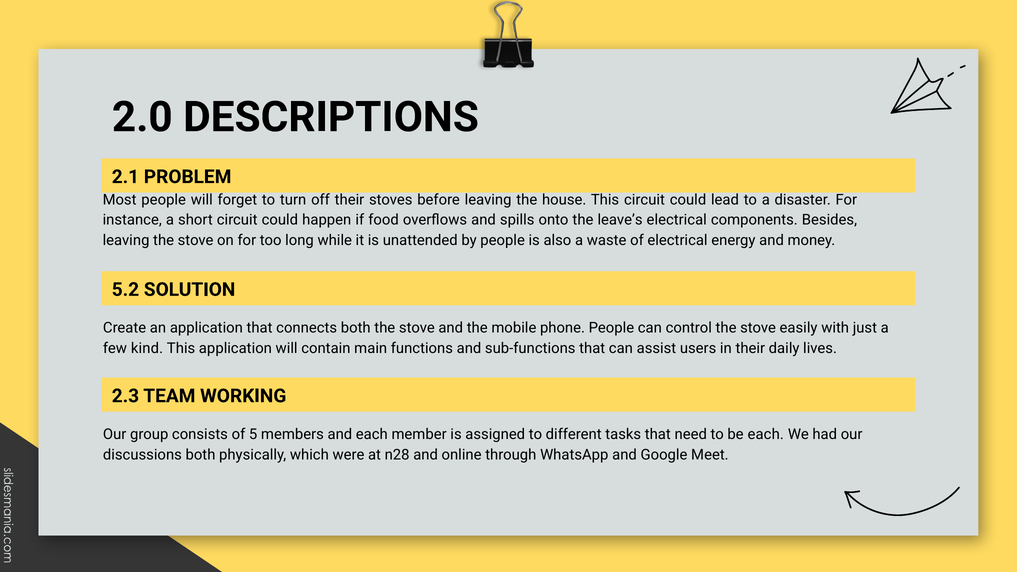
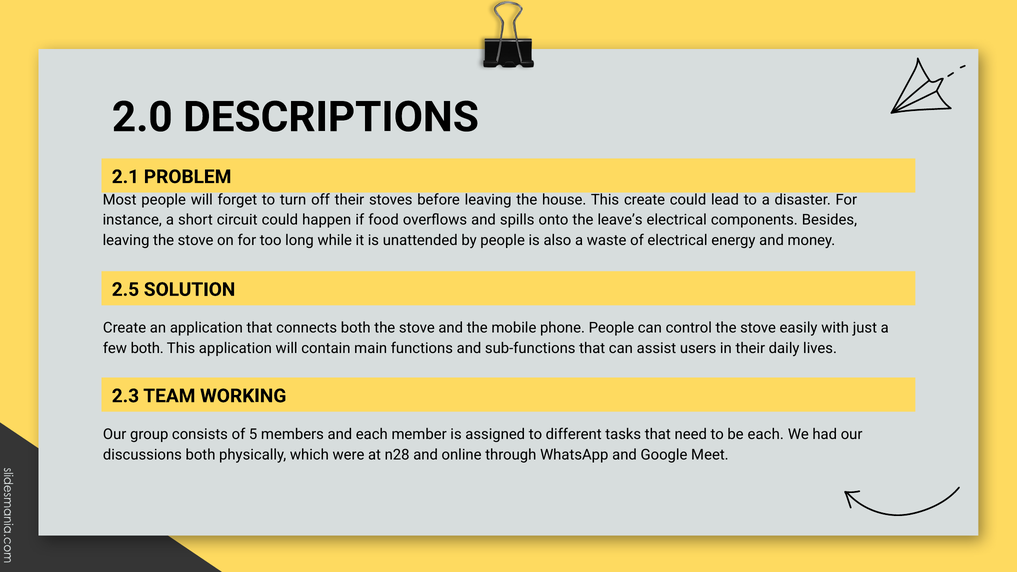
This circuit: circuit -> create (645, 200)
5.2: 5.2 -> 2.5 (125, 290)
few kind: kind -> both (147, 349)
